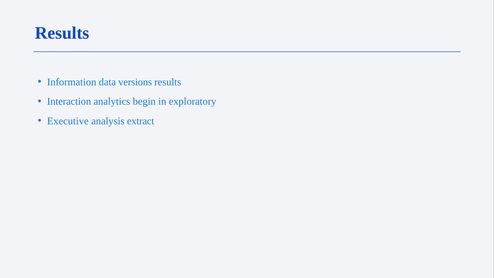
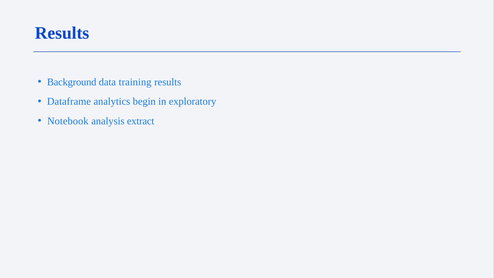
Information: Information -> Background (72, 82)
versions: versions -> training (135, 82)
Interaction: Interaction -> Dataframe (69, 102)
Executive: Executive -> Notebook (68, 121)
